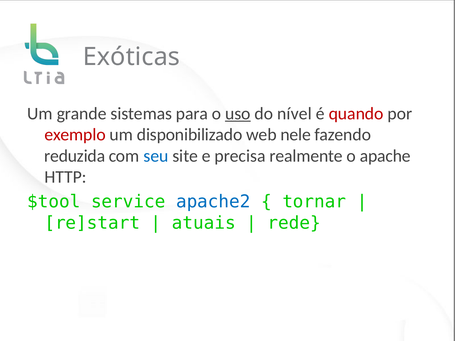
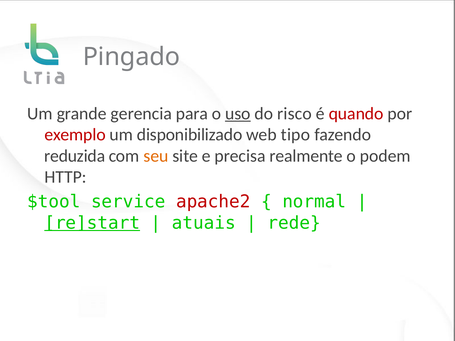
Exóticas: Exóticas -> Pingado (131, 57)
sistemas: sistemas -> gerencia (141, 114)
nível: nível -> risco (294, 114)
nele: nele -> tipo (295, 135)
seu colour: blue -> orange (156, 156)
apache: apache -> podem (385, 156)
apache2 colour: blue -> red (213, 202)
tornar: tornar -> normal (314, 202)
re]start underline: none -> present (92, 223)
